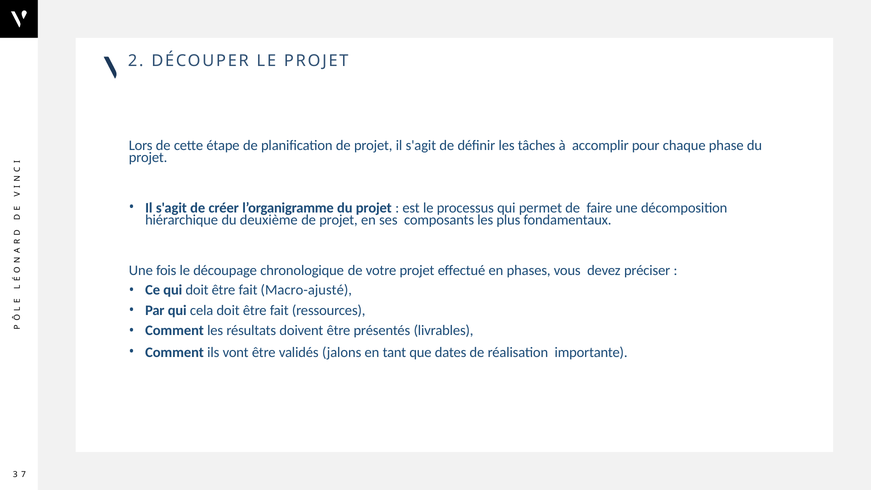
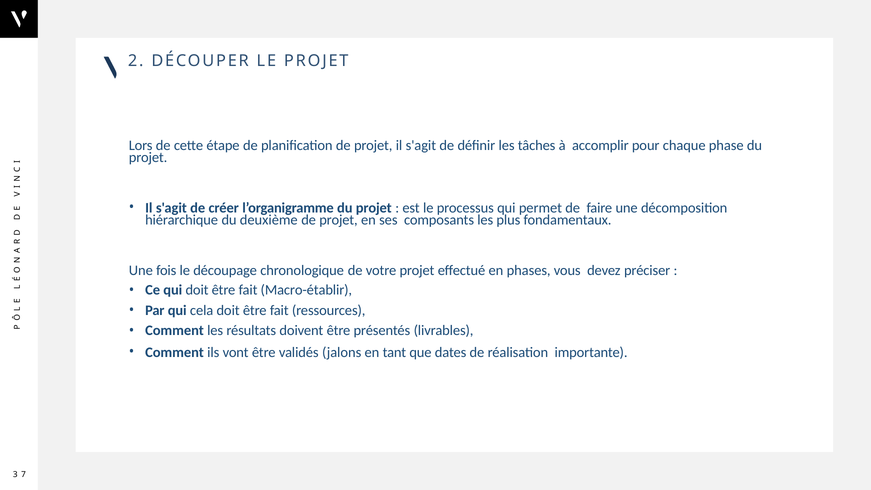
Macro-ajusté: Macro-ajusté -> Macro-établir (306, 290)
